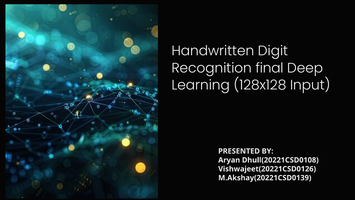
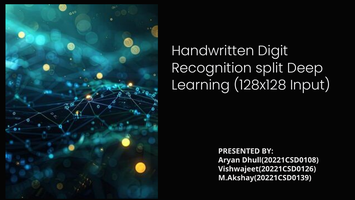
final: final -> split (269, 68)
